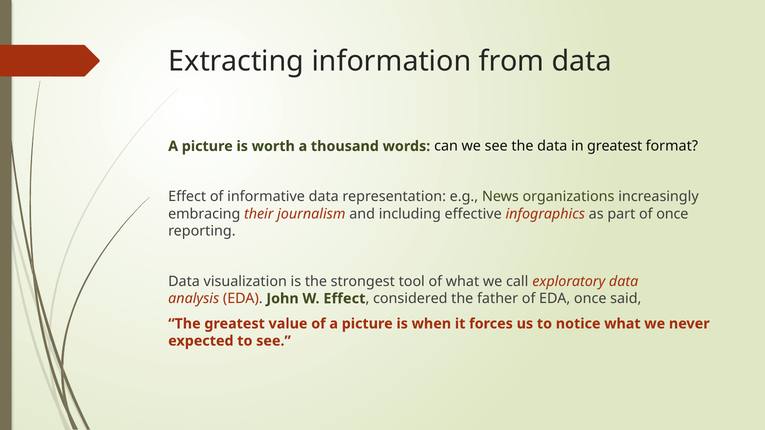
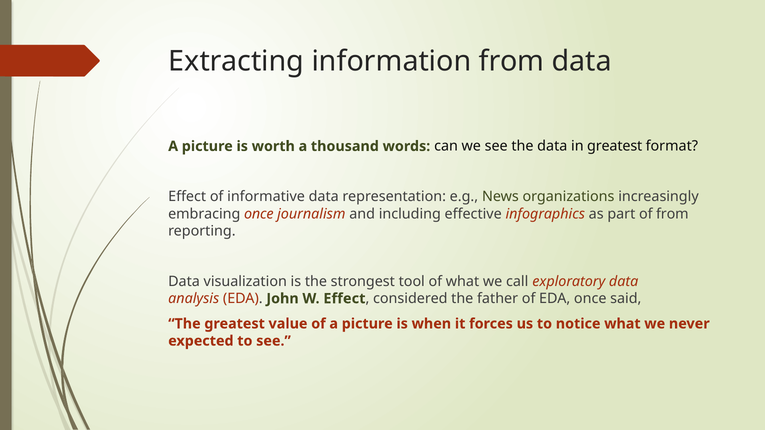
embracing their: their -> once (259, 214)
of once: once -> from (672, 214)
